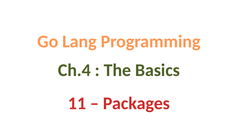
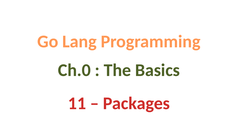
Ch.4: Ch.4 -> Ch.0 (74, 70)
